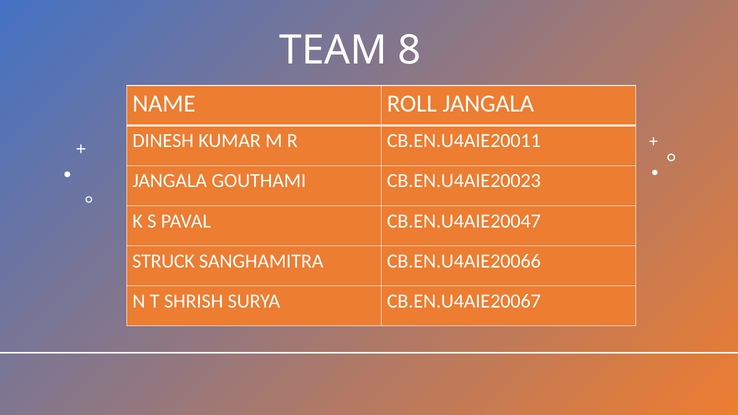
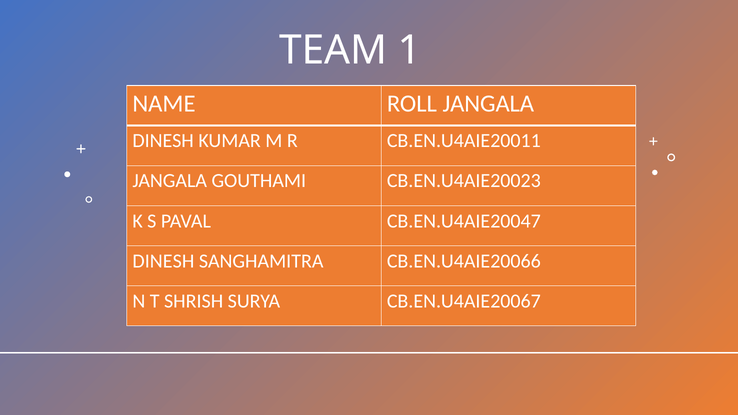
8: 8 -> 1 (410, 50)
STRUCK: STRUCK -> DINESH (163, 261)
